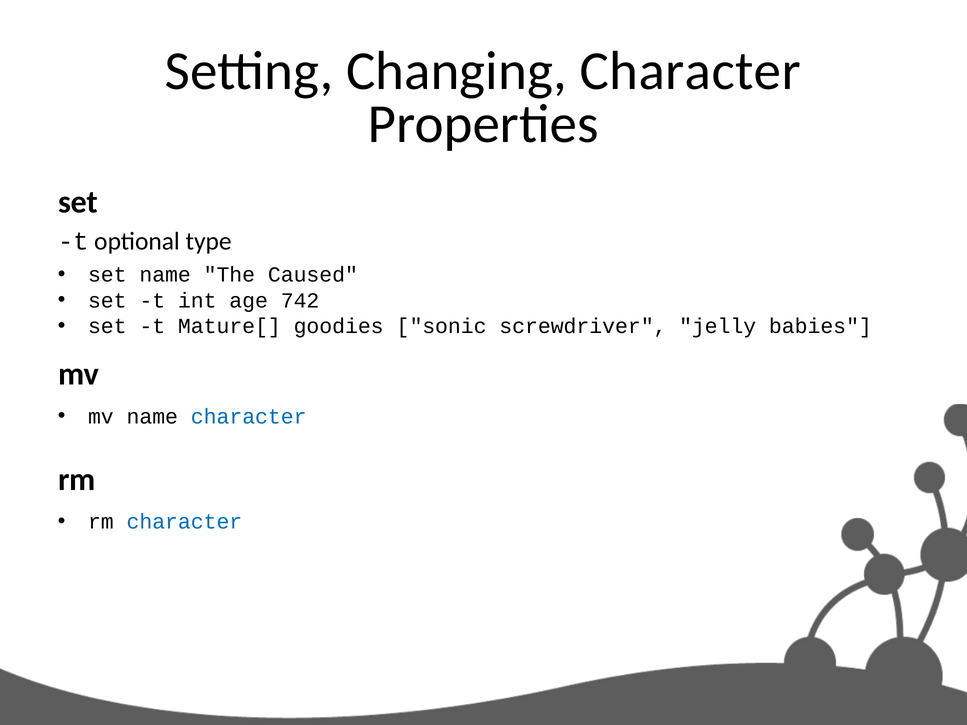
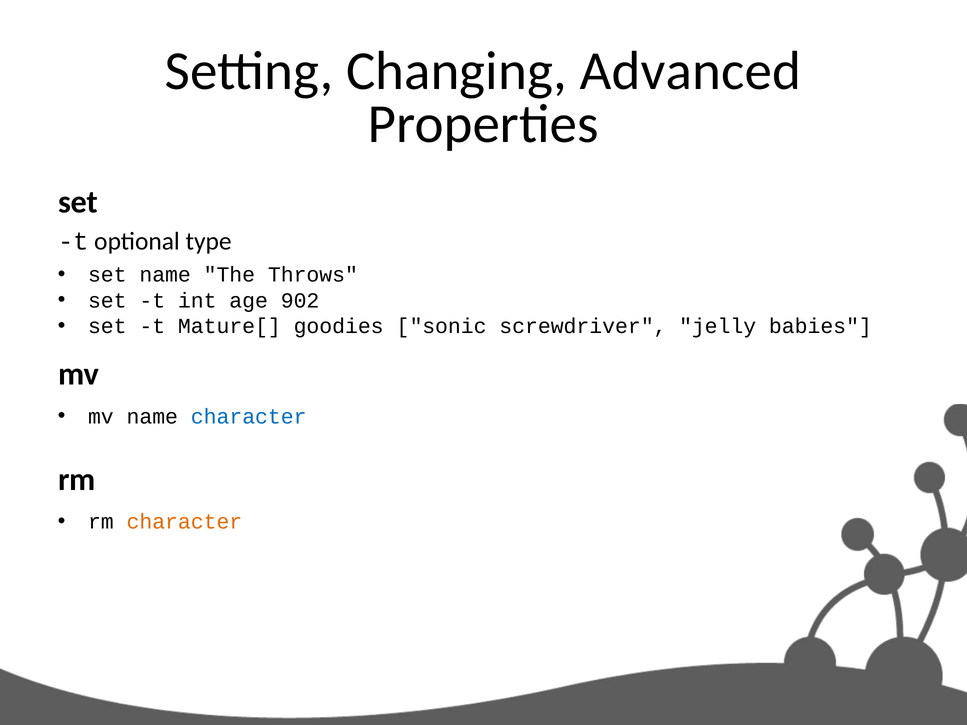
Changing Character: Character -> Advanced (690, 71)
Caused: Caused -> Throws (313, 275)
742: 742 -> 902 (300, 301)
character colour: blue -> orange (184, 522)
